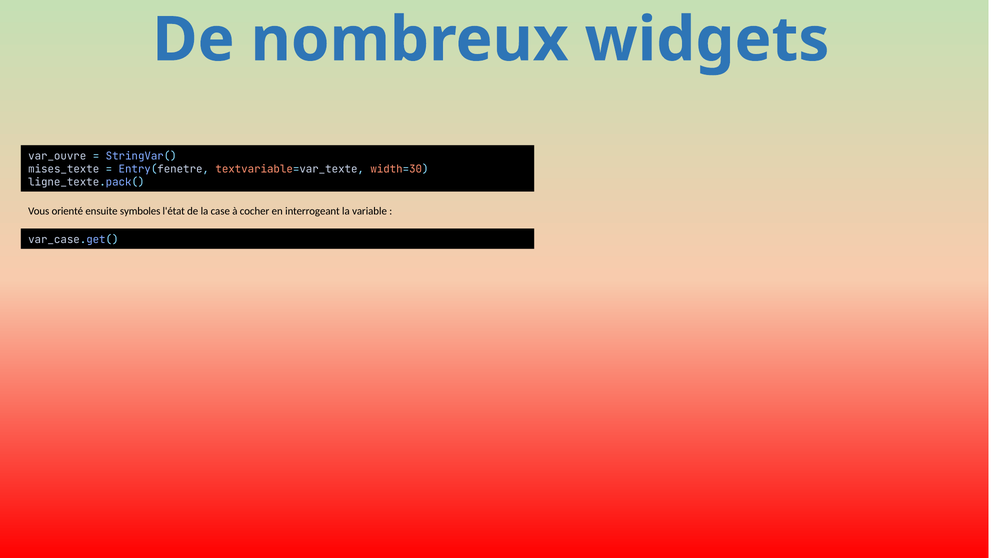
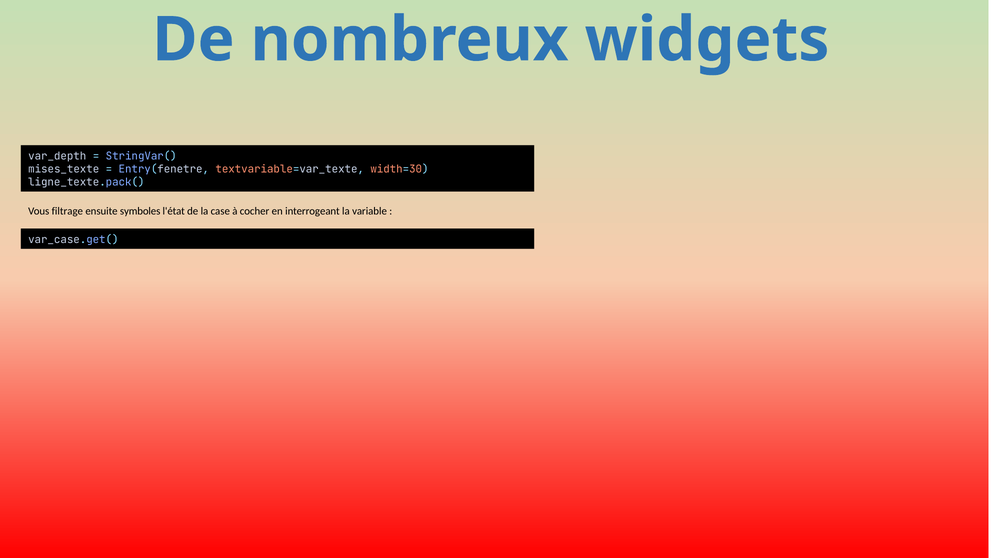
var_ouvre: var_ouvre -> var_depth (57, 156)
orienté: orienté -> filtrage (67, 211)
